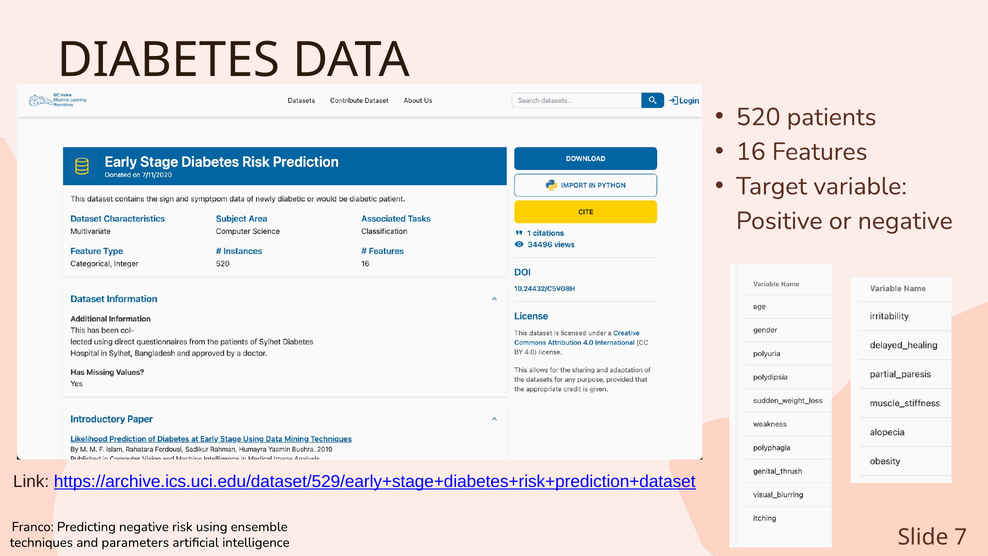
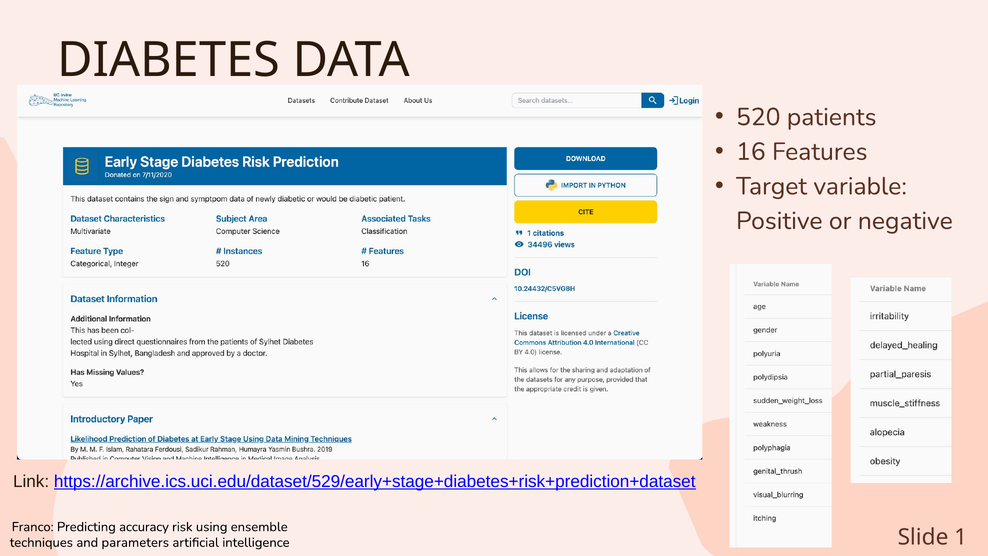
Predicting negative: negative -> accuracy (144, 527)
7: 7 -> 1 (961, 537)
